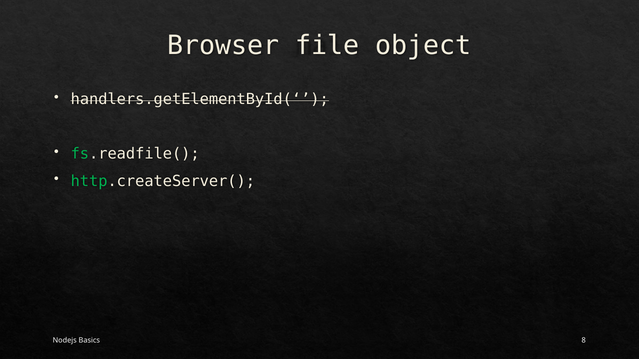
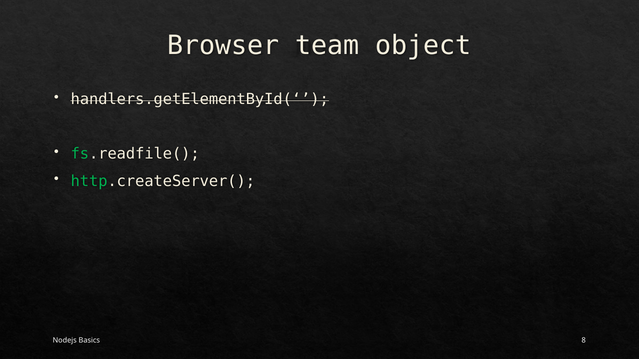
file: file -> team (327, 46)
